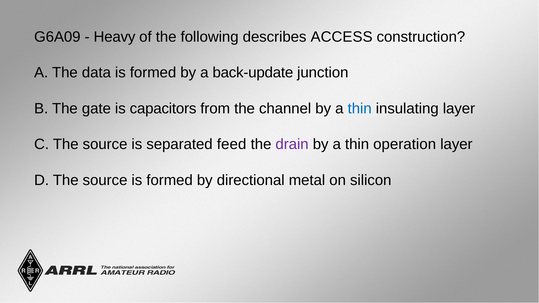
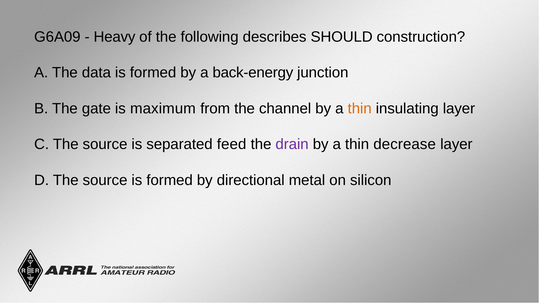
ACCESS: ACCESS -> SHOULD (342, 37)
back-update: back-update -> back-energy (253, 73)
capacitors: capacitors -> maximum (163, 109)
thin colour: blue -> orange (360, 109)
operation: operation -> decrease (405, 144)
